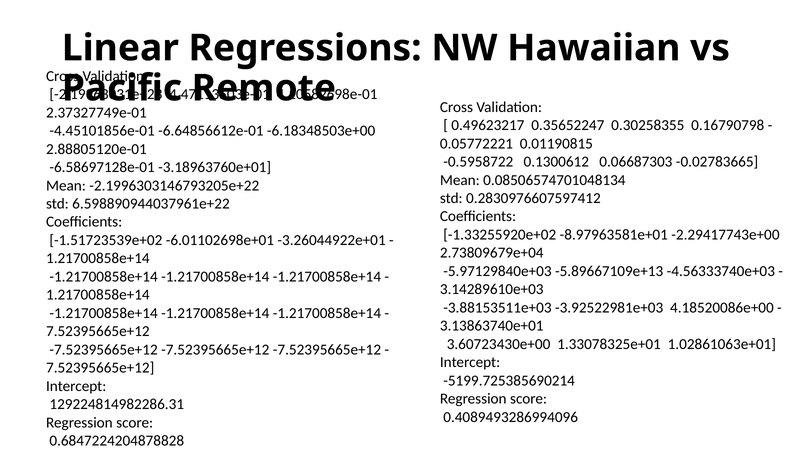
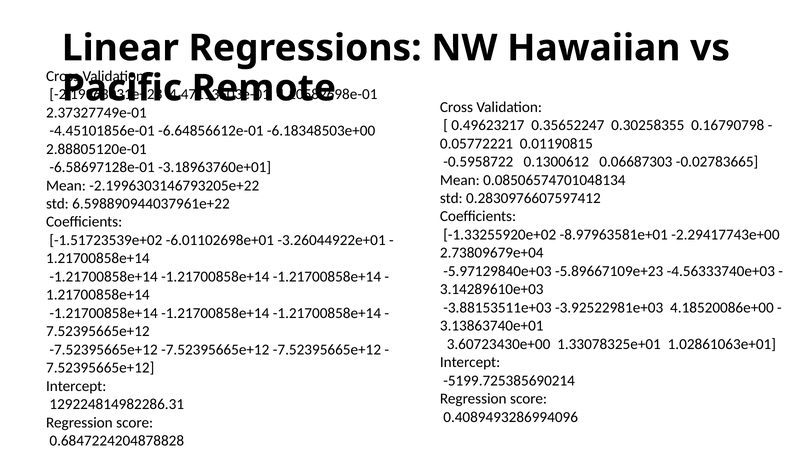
-5.89667109e+13: -5.89667109e+13 -> -5.89667109e+23 (609, 271)
